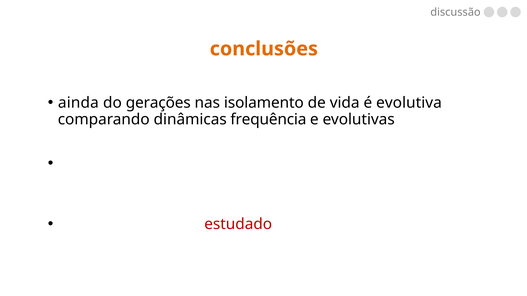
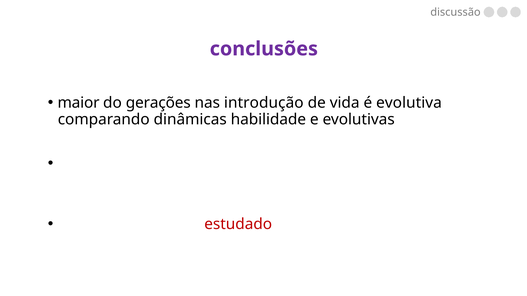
conclusões colour: orange -> purple (264, 49)
ainda: ainda -> maior (79, 103)
isolamento: isolamento -> introdução (264, 103)
frequência: frequência -> habilidade (268, 120)
